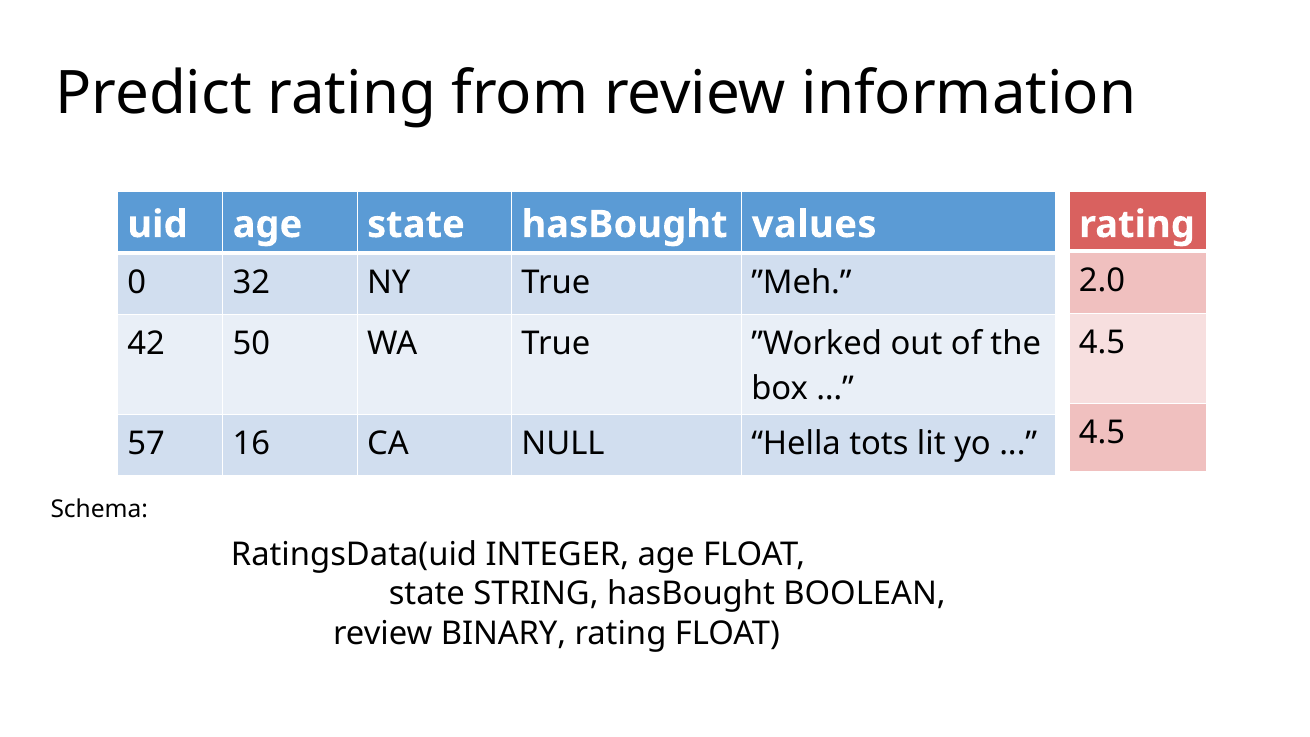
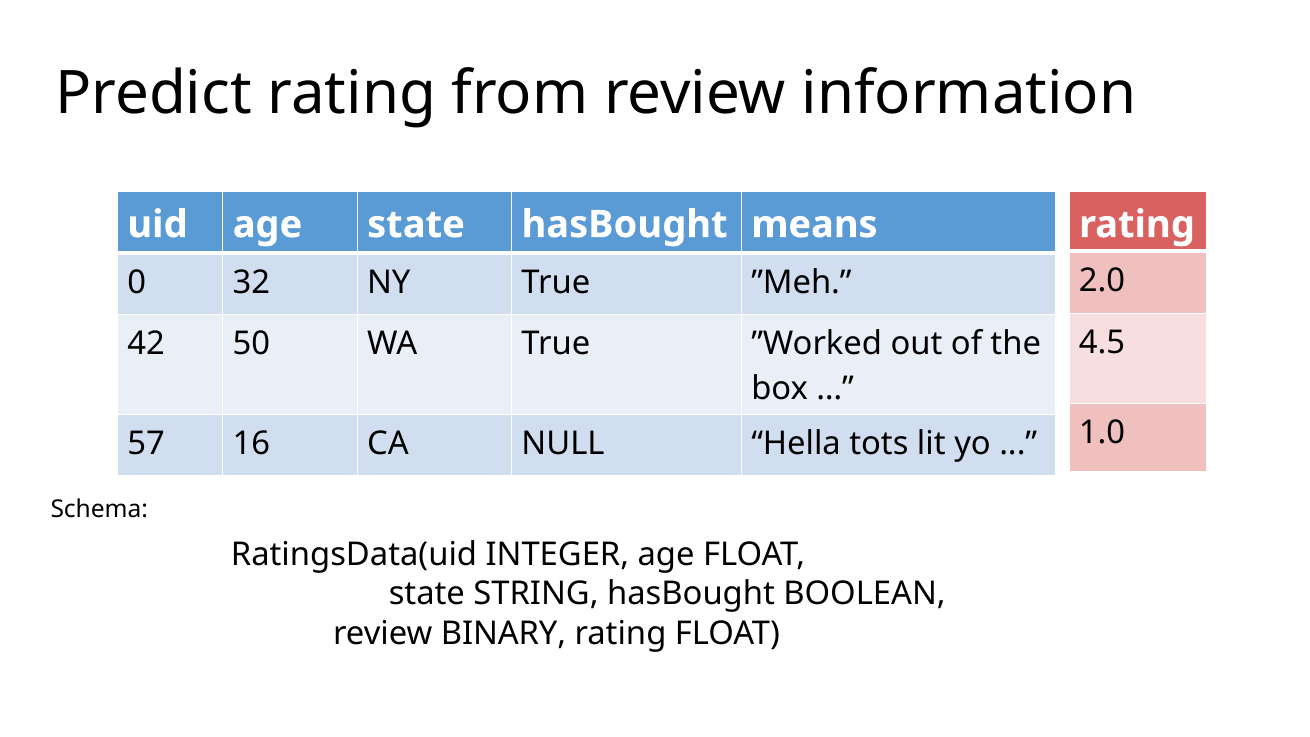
values: values -> means (814, 225)
4.5: 4.5 -> 1.0 (1102, 433)
